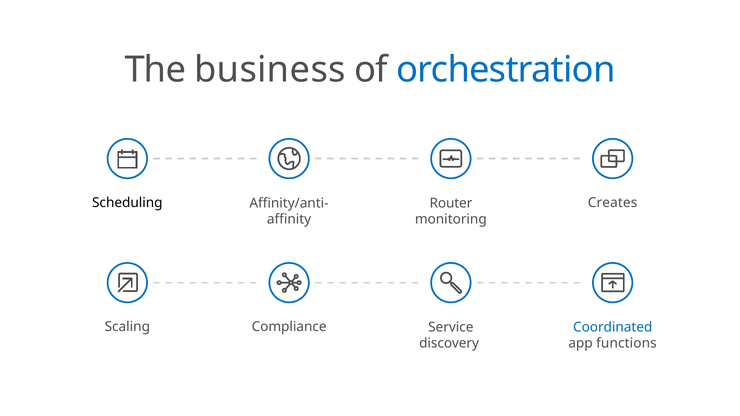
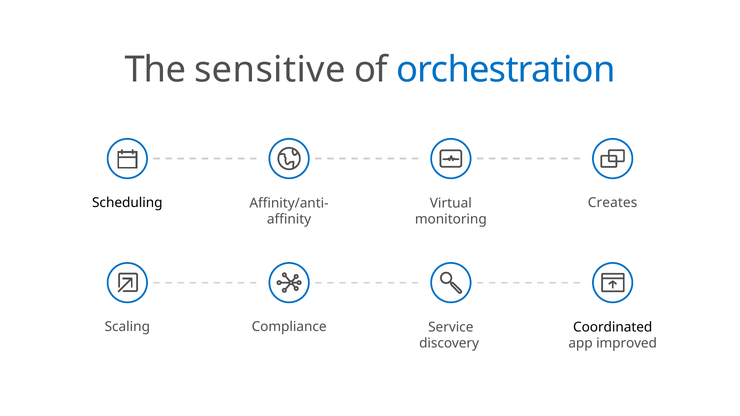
business: business -> sensitive (270, 70)
Router: Router -> Virtual (451, 203)
Coordinated colour: blue -> black (613, 327)
functions: functions -> improved (627, 344)
